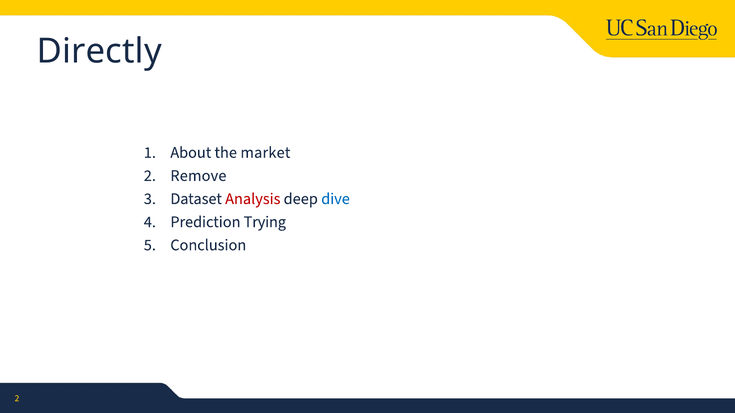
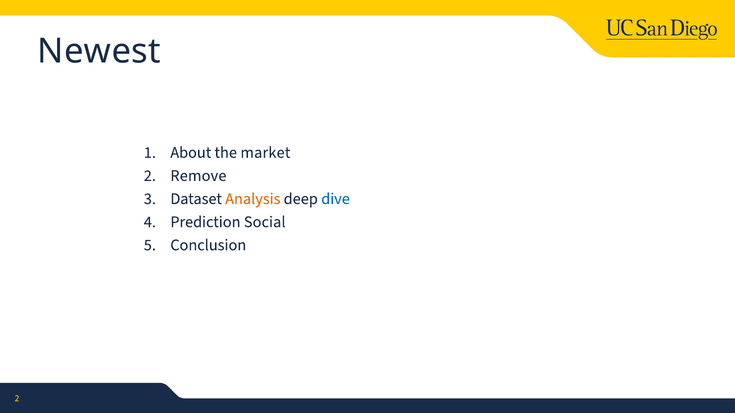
Directly: Directly -> Newest (99, 51)
Analysis colour: red -> orange (253, 199)
Trying: Trying -> Social (265, 222)
